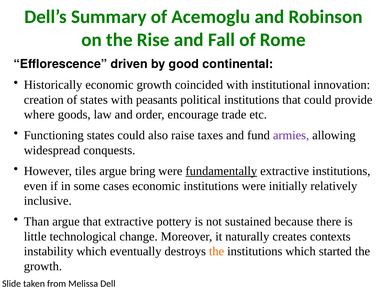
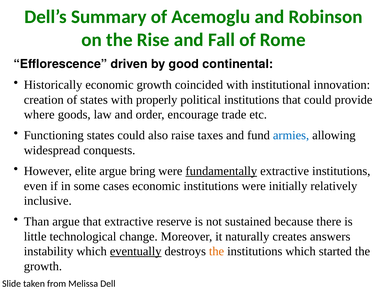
peasants: peasants -> properly (157, 100)
armies colour: purple -> blue (291, 135)
tiles: tiles -> elite (86, 171)
pottery: pottery -> reserve (174, 222)
contexts: contexts -> answers (330, 236)
eventually underline: none -> present (136, 251)
